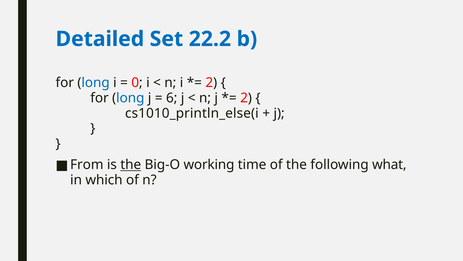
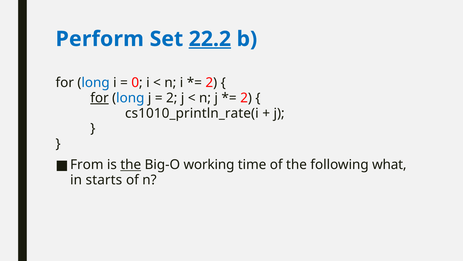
Detailed: Detailed -> Perform (100, 39)
22.2 underline: none -> present (210, 39)
for underline: none -> present (99, 98)
6: 6 -> 2 (172, 98)
cs1010_println_else(i: cs1010_println_else(i -> cs1010_println_rate(i (192, 113)
which: which -> starts (104, 180)
